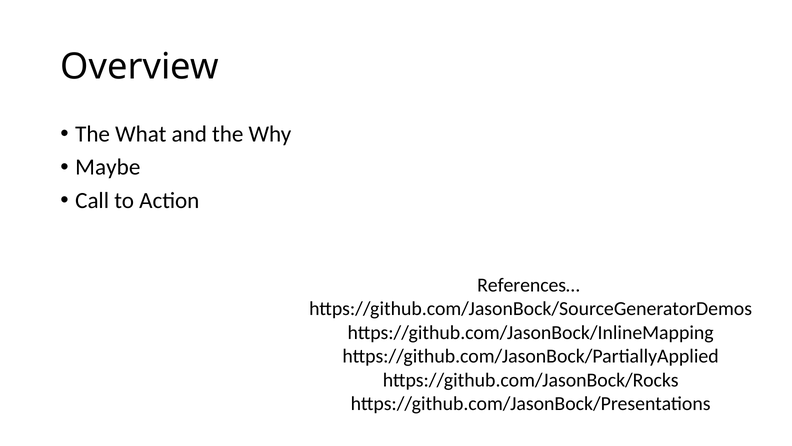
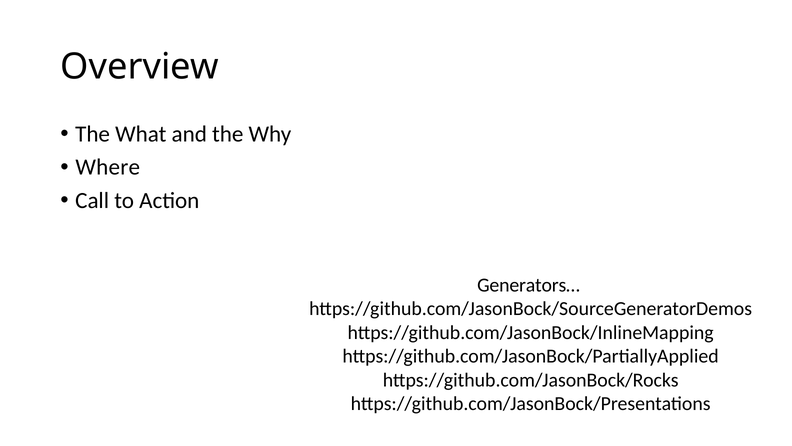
Maybe: Maybe -> Where (108, 167)
References…: References… -> Generators… (528, 285)
